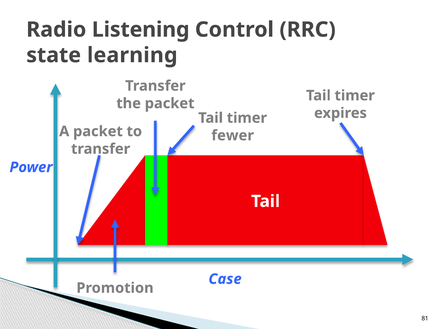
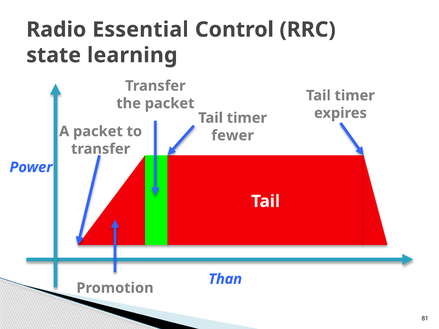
Listening: Listening -> Essential (140, 30)
Case: Case -> Than (225, 279)
